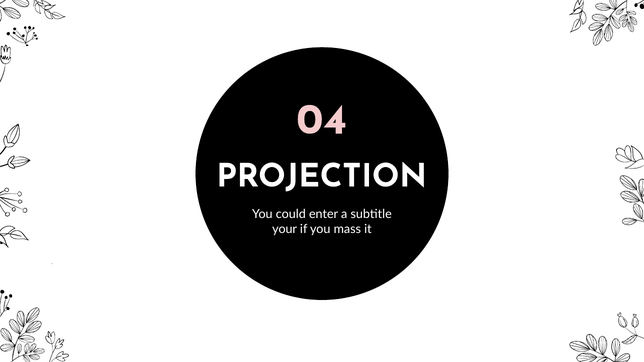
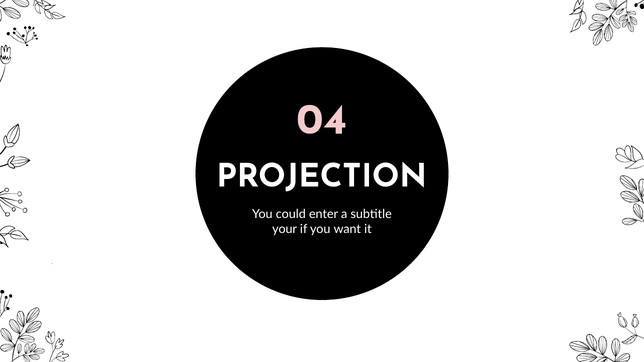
mass: mass -> want (347, 229)
